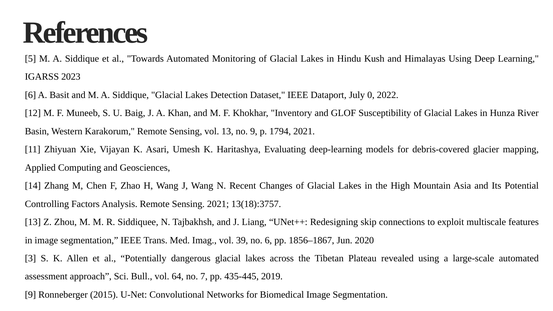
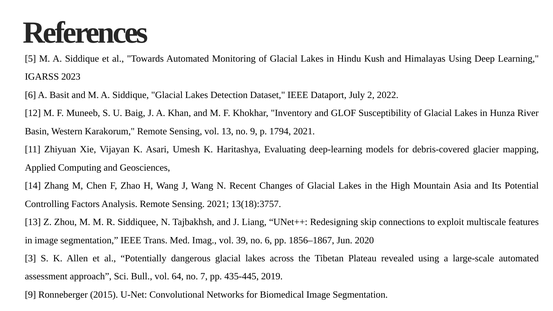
0: 0 -> 2 (371, 95)
